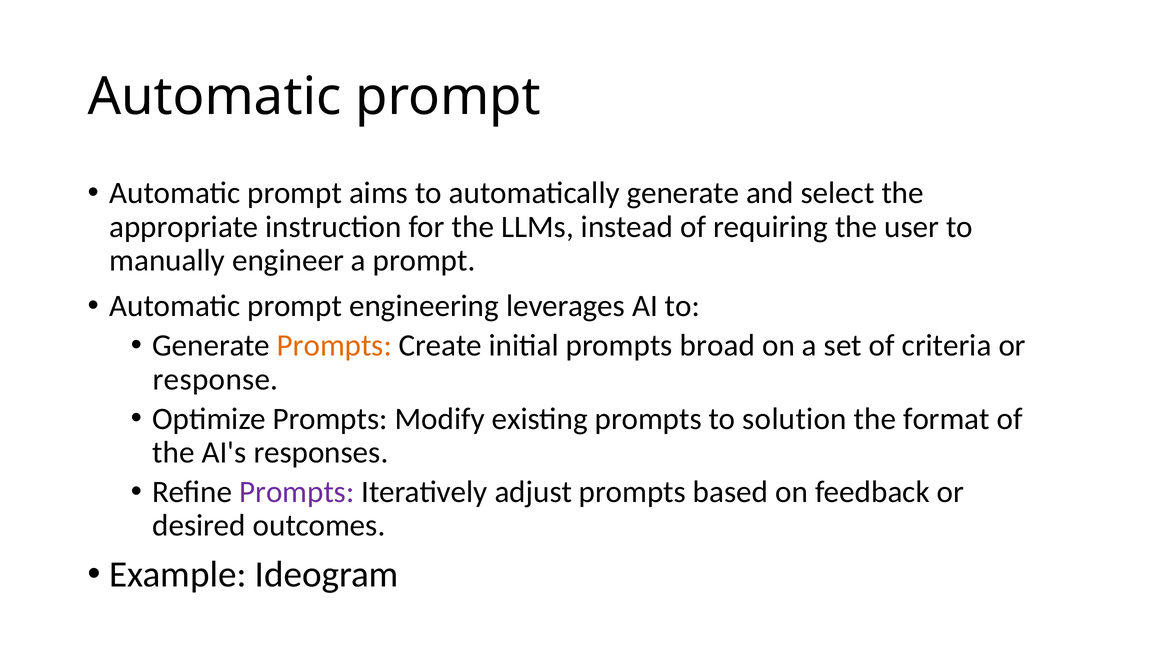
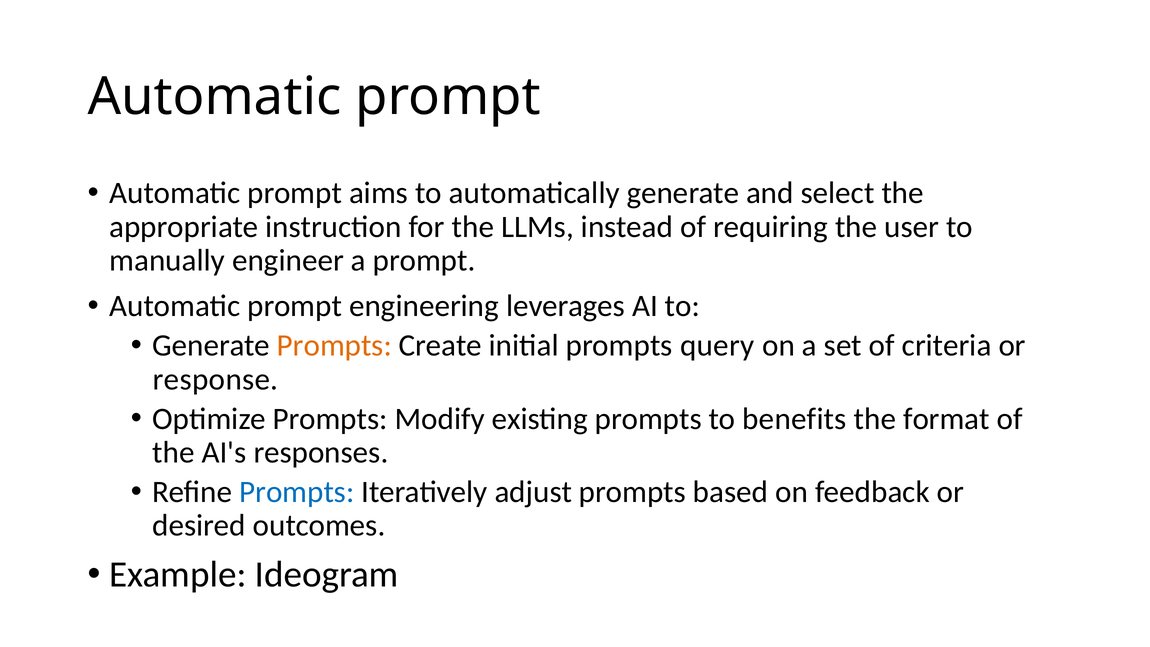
broad: broad -> query (717, 346)
solution: solution -> benefits (795, 419)
Prompts colour: purple -> blue (297, 492)
